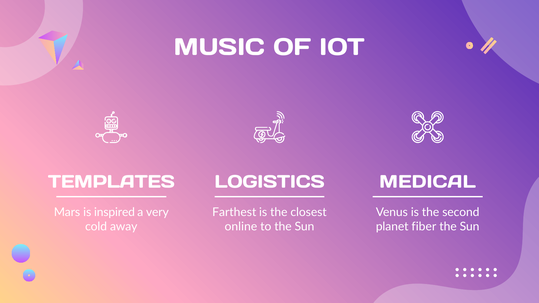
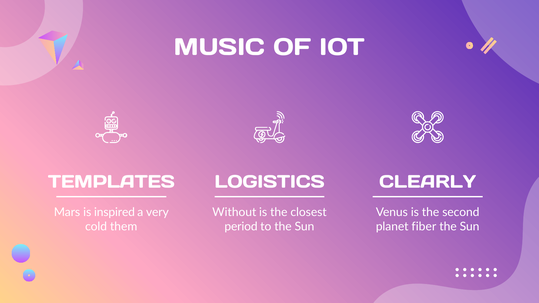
MEDICAL: MEDICAL -> CLEARLY (428, 182)
Farthest: Farthest -> Without (234, 212)
away: away -> them (124, 227)
online: online -> period (241, 227)
